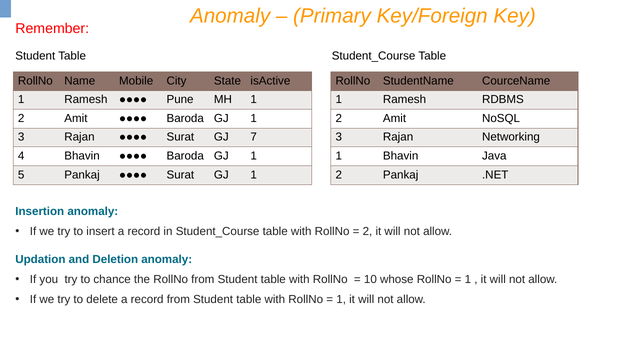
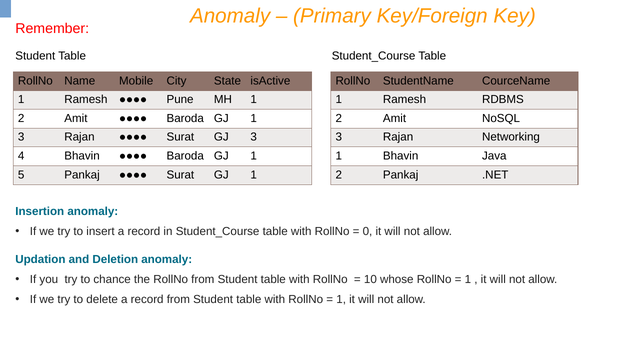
GJ 7: 7 -> 3 (254, 137)
2: 2 -> 0 (367, 231)
